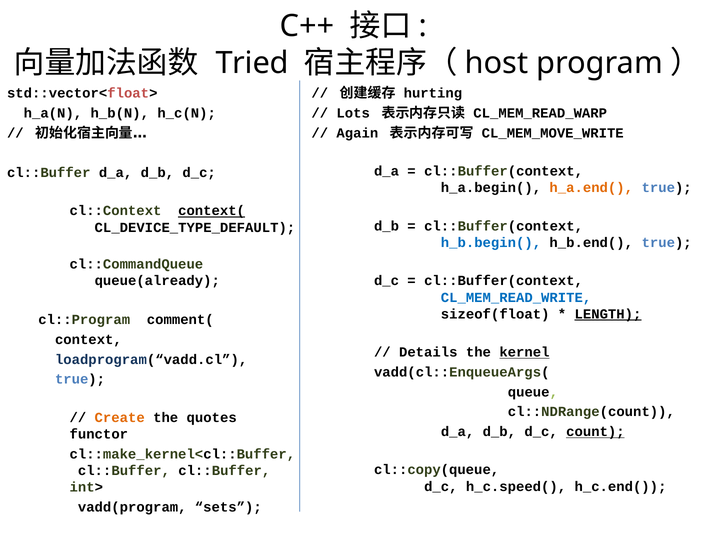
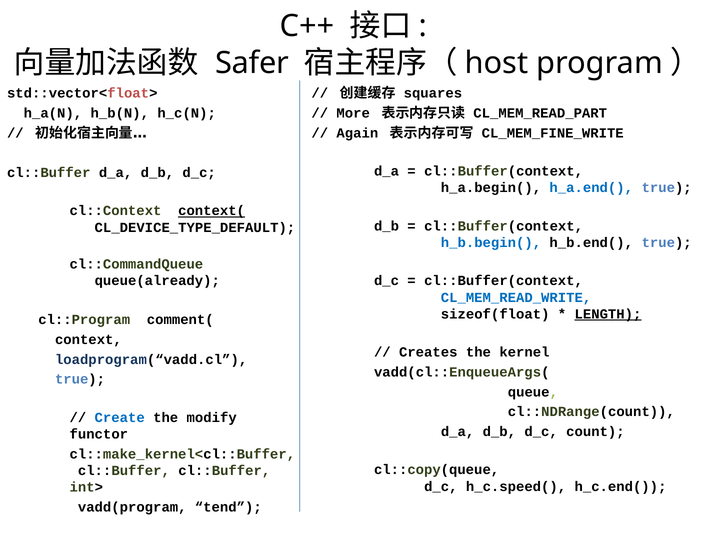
Tried: Tried -> Safer (252, 63)
hurting: hurting -> squares (433, 93)
Lots: Lots -> More (353, 113)
CL_MEM_READ_WARP: CL_MEM_READ_WARP -> CL_MEM_READ_PART (540, 113)
CL_MEM_MOVE_WRITE: CL_MEM_MOVE_WRITE -> CL_MEM_FINE_WRITE (553, 133)
h_a.end( colour: orange -> blue (591, 188)
Details: Details -> Creates (428, 352)
kernel underline: present -> none (524, 352)
Create colour: orange -> blue (120, 418)
quotes: quotes -> modify (212, 418)
count underline: present -> none (595, 432)
sets: sets -> tend (228, 507)
